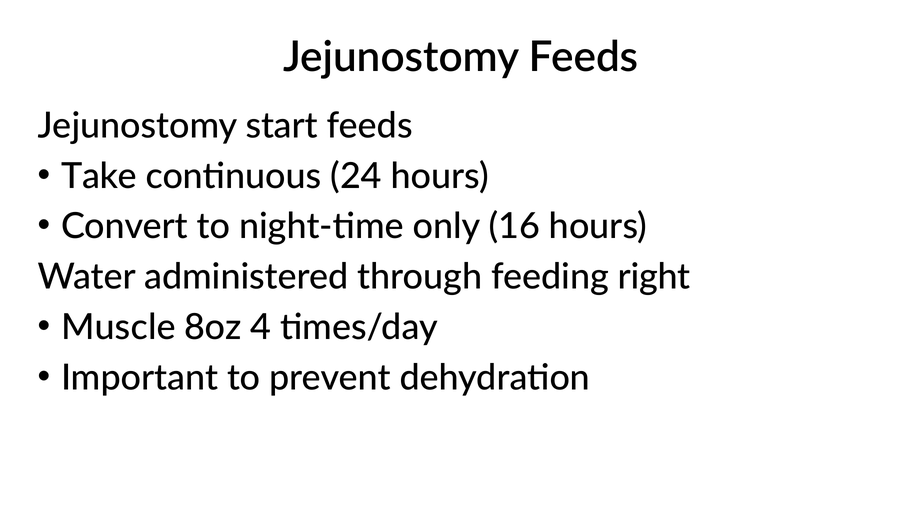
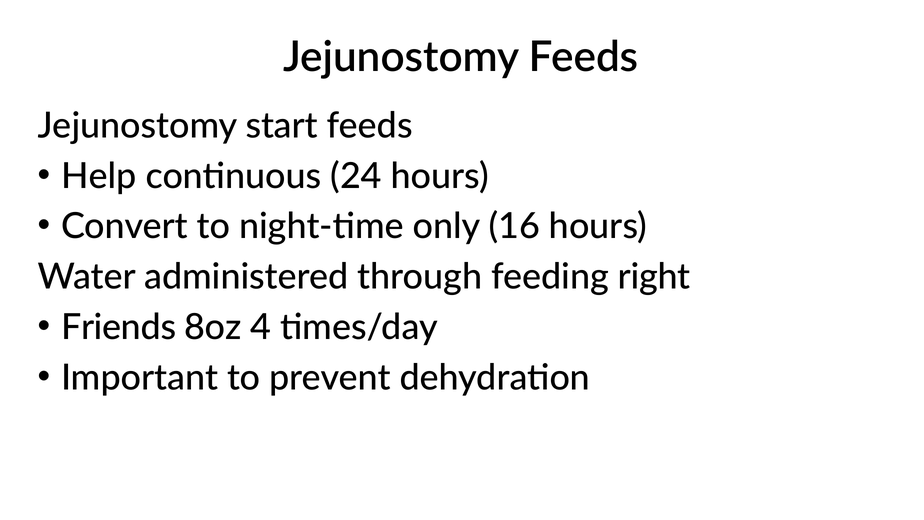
Take: Take -> Help (99, 176)
Muscle: Muscle -> Friends (119, 327)
